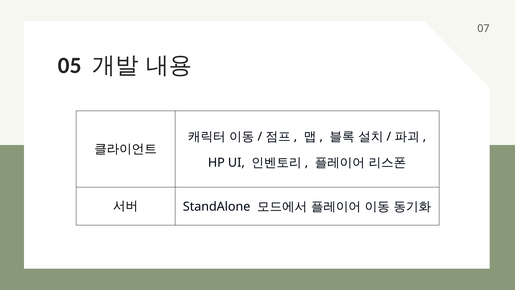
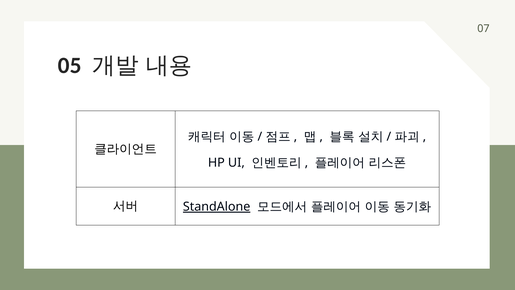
StandAlone underline: none -> present (217, 207)
